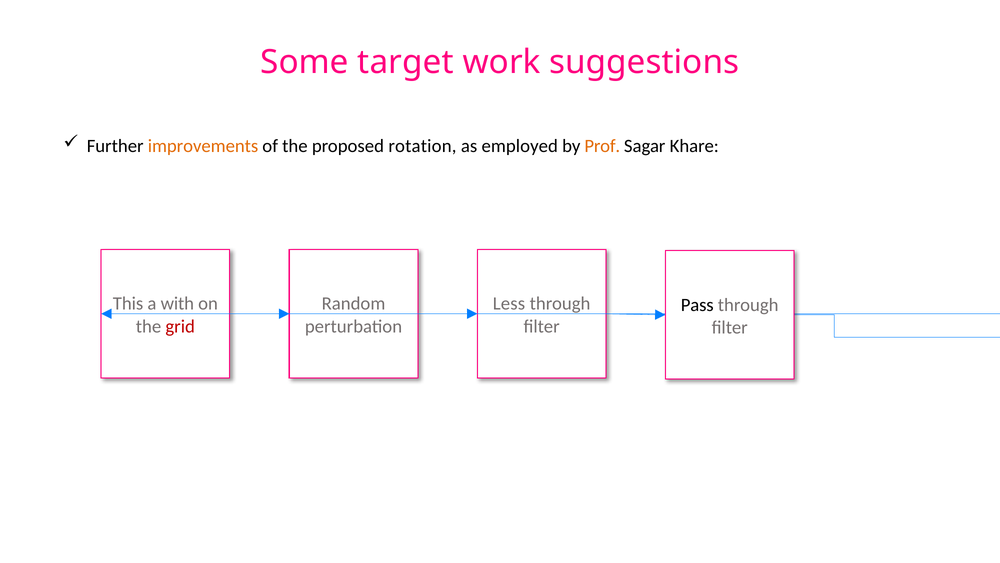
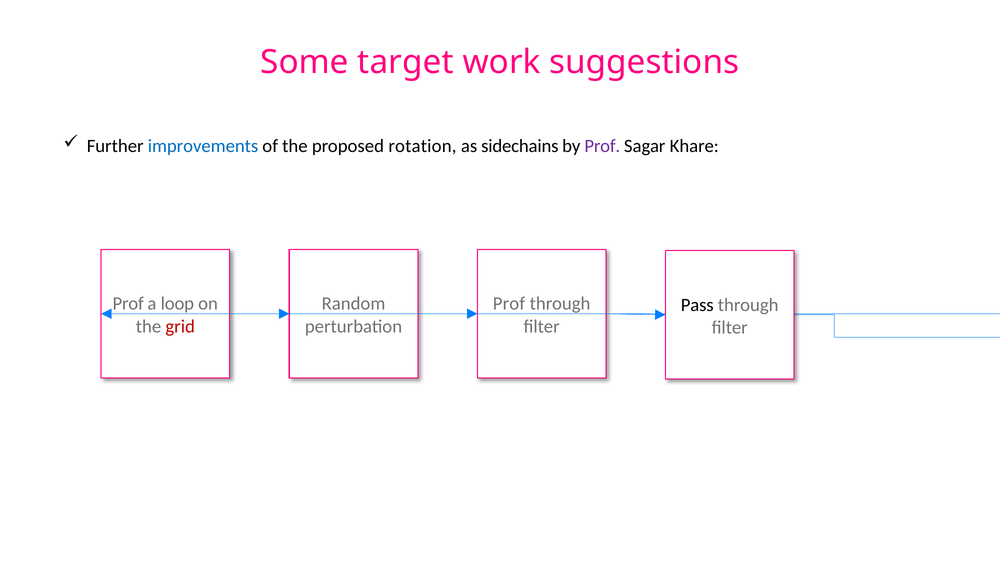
improvements colour: orange -> blue (203, 146)
employed: employed -> sidechains (520, 146)
Prof colour: orange -> purple (602, 146)
This: This -> Prof (128, 304)
with: with -> loop (177, 304)
Less: Less -> Prof (509, 304)
